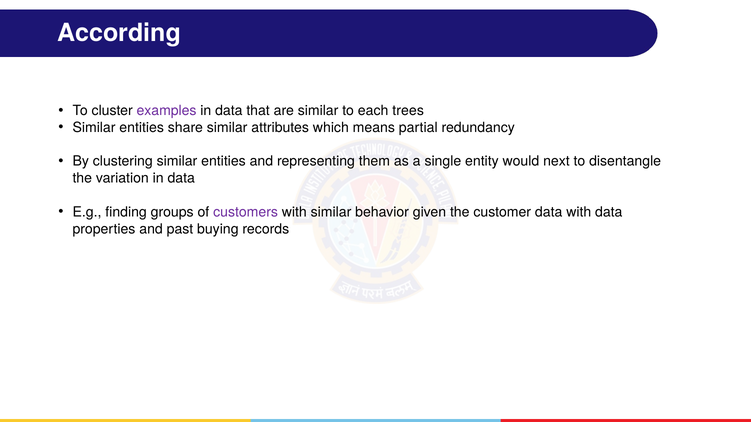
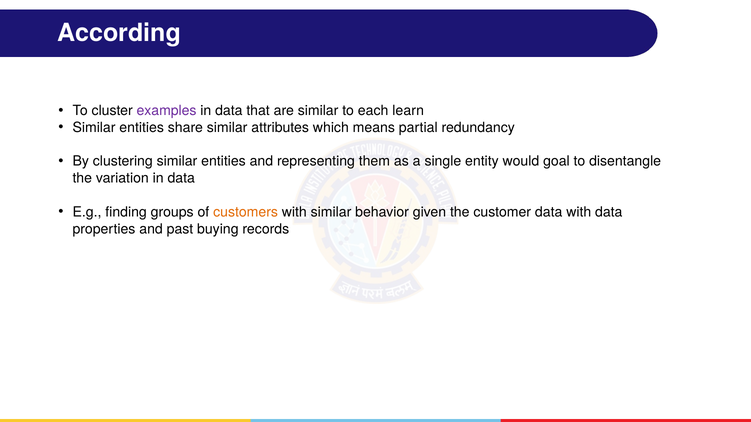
trees: trees -> learn (408, 111)
next: next -> goal (556, 162)
customers colour: purple -> orange (246, 212)
